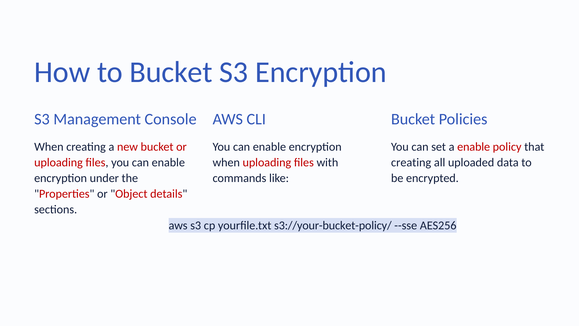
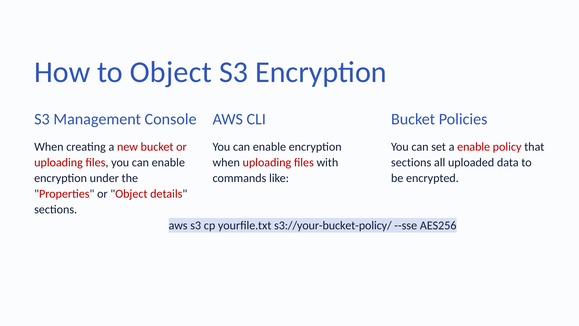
to Bucket: Bucket -> Object (171, 72)
creating: creating -> sections (411, 162)
